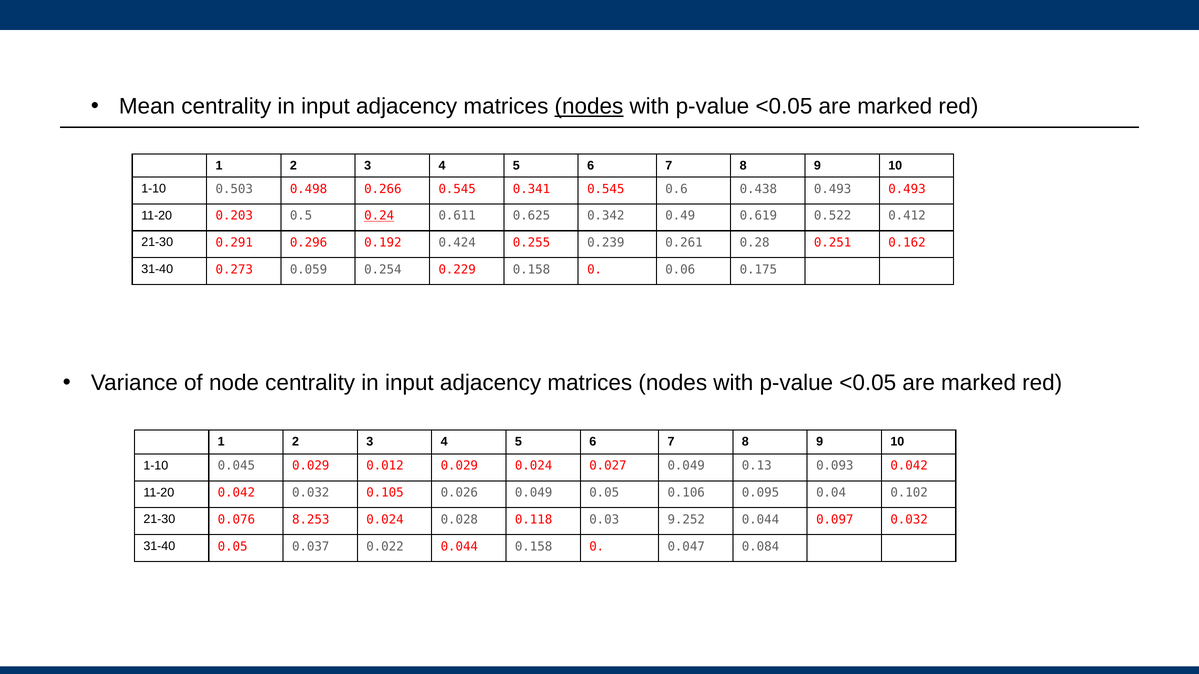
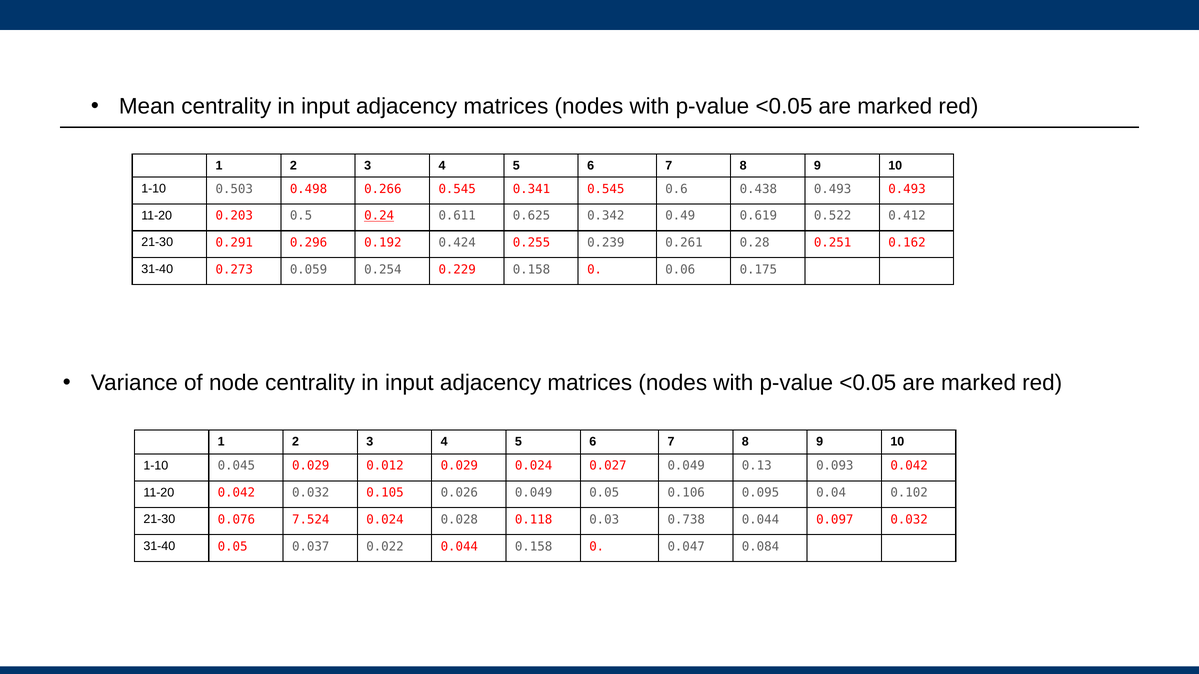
nodes underline: present -> none (589, 107)
8.253: 8.253 -> 7.524 (311, 520)
9.252: 9.252 -> 0.738 (686, 520)
